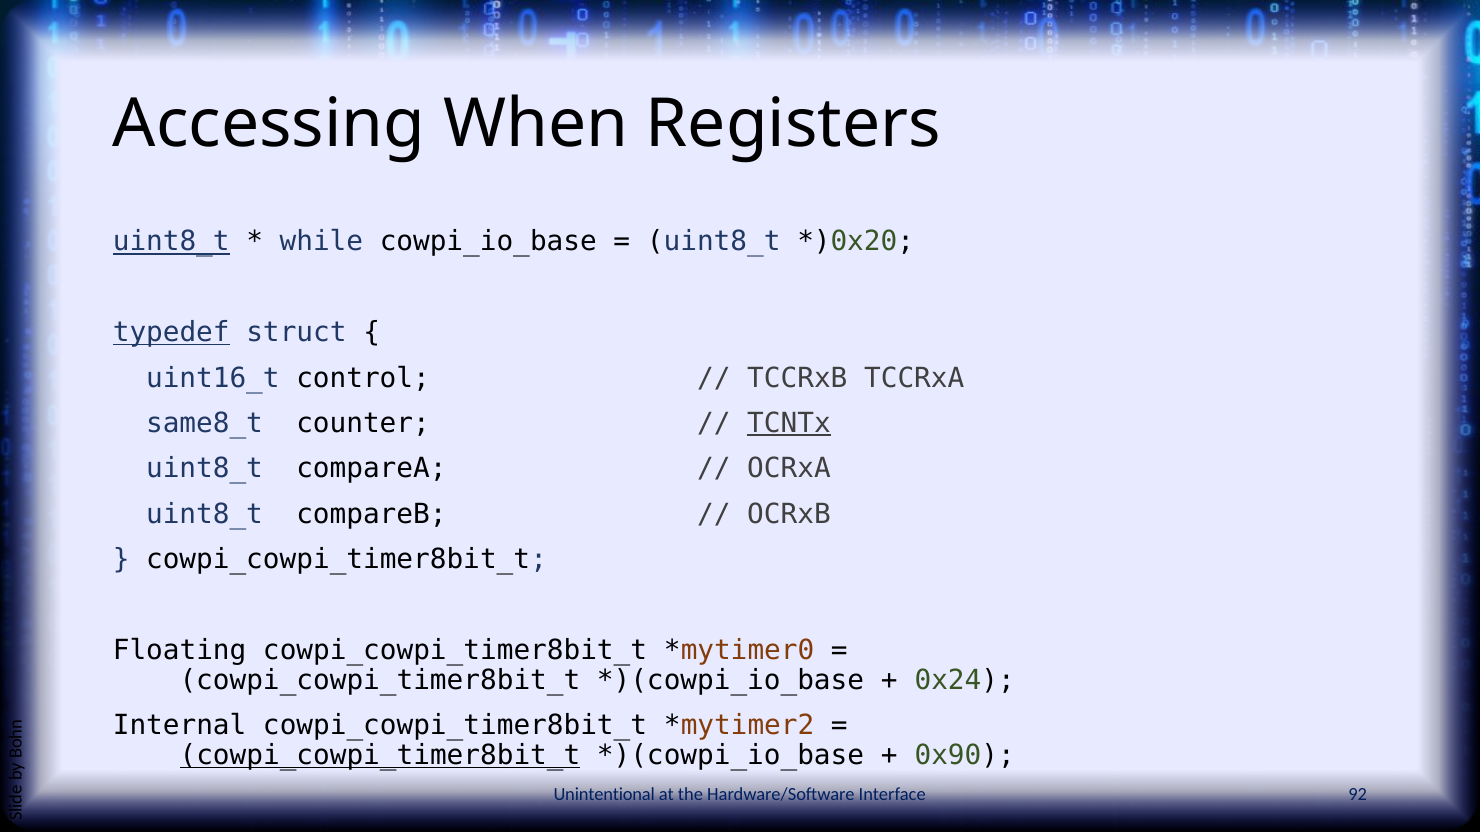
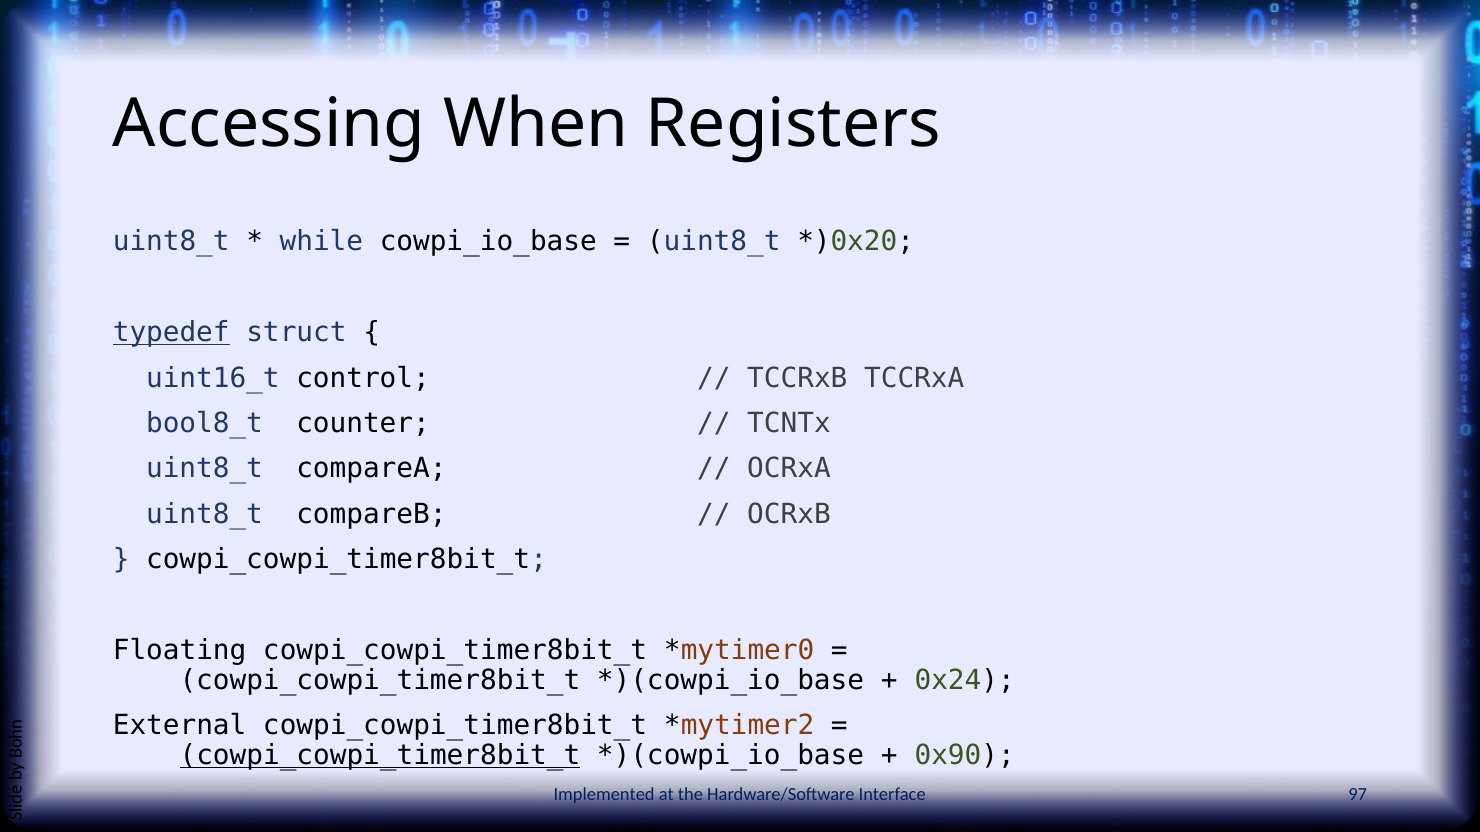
uint8_t underline: present -> none (171, 242)
same8_t: same8_t -> bool8_t (205, 424)
TCNTx underline: present -> none (789, 424)
Internal: Internal -> External (180, 726)
Unintentional: Unintentional -> Implemented (604, 795)
92: 92 -> 97 (1358, 795)
